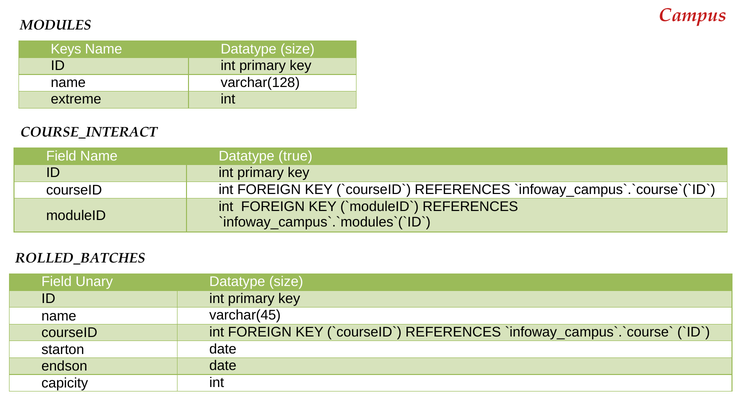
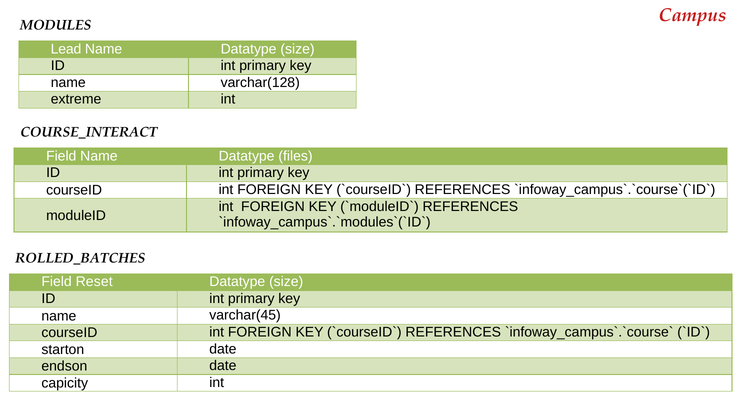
Keys: Keys -> Lead (66, 49)
true: true -> files (296, 156)
Unary: Unary -> Reset (94, 282)
